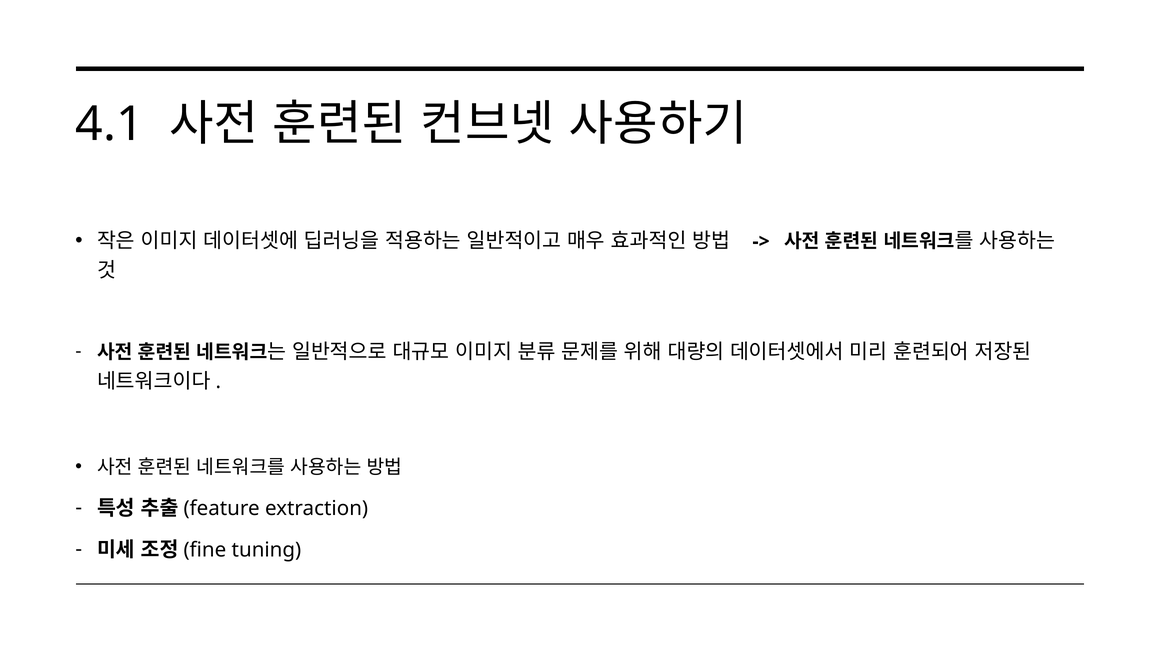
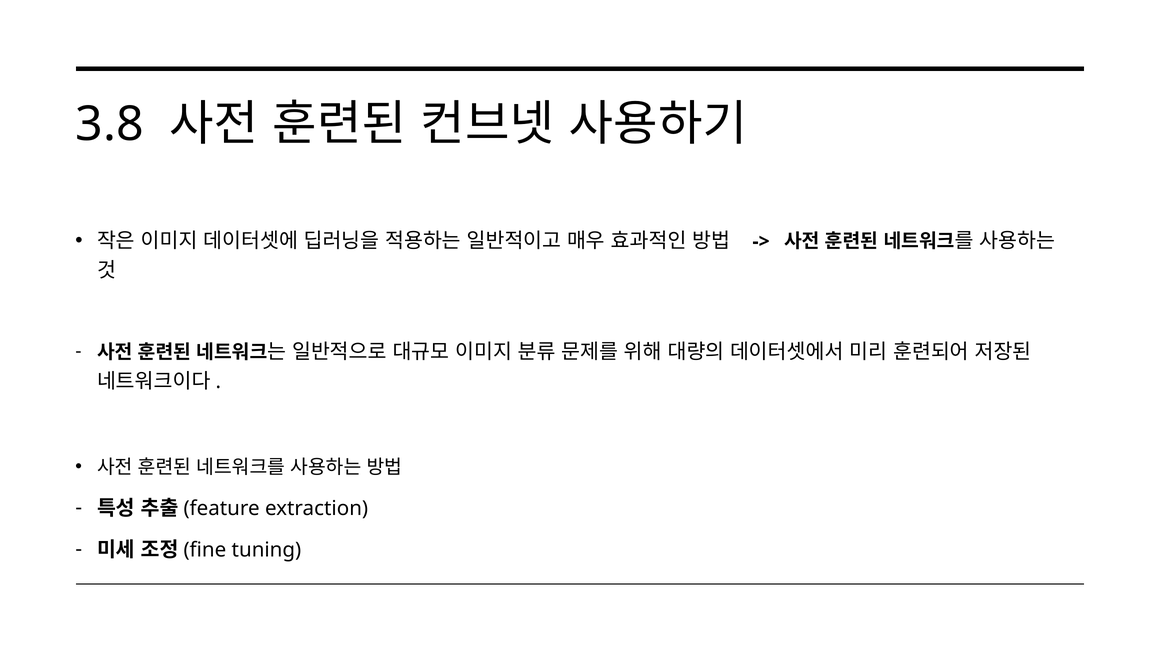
4.1: 4.1 -> 3.8 (110, 124)
